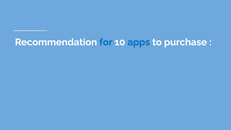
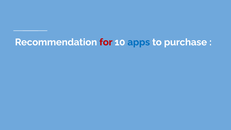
for colour: blue -> red (106, 42)
